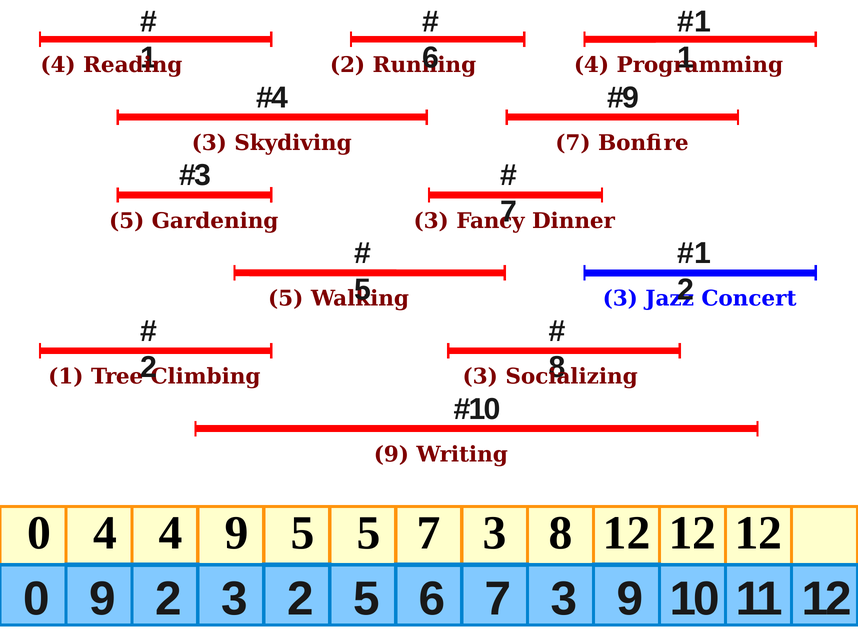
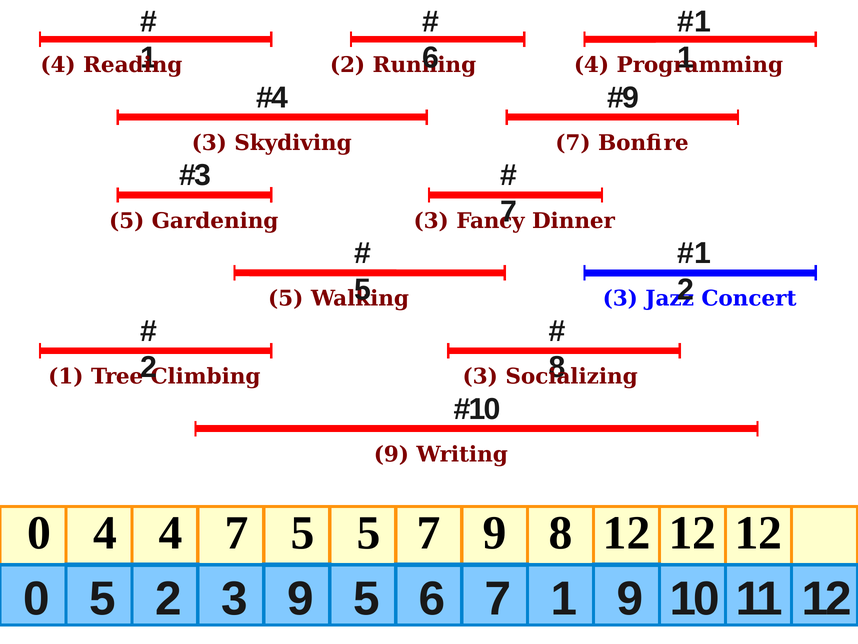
4 9: 9 -> 7 (237, 533)
5 7 3: 3 -> 9 (495, 533)
0 9: 9 -> 5 (102, 598)
3 2: 2 -> 9 (300, 599)
6 7 3: 3 -> 1 (564, 599)
